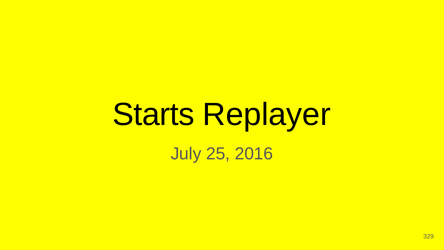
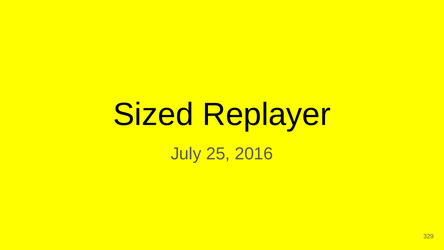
Starts: Starts -> Sized (153, 114)
